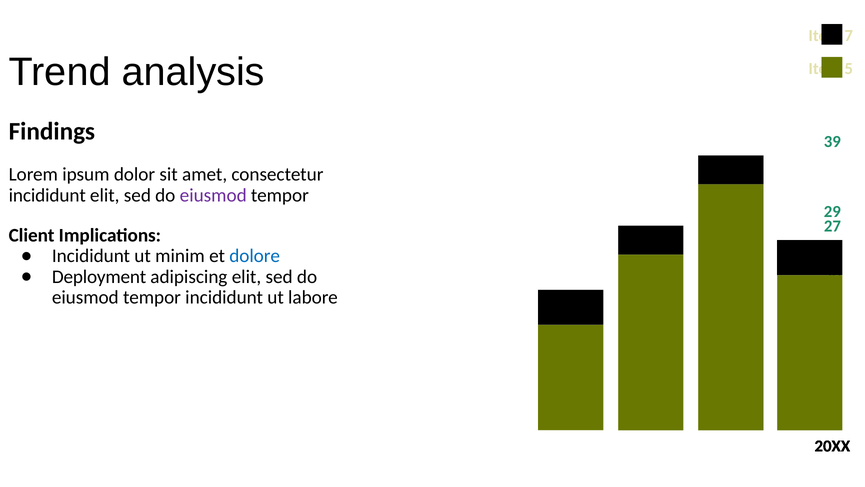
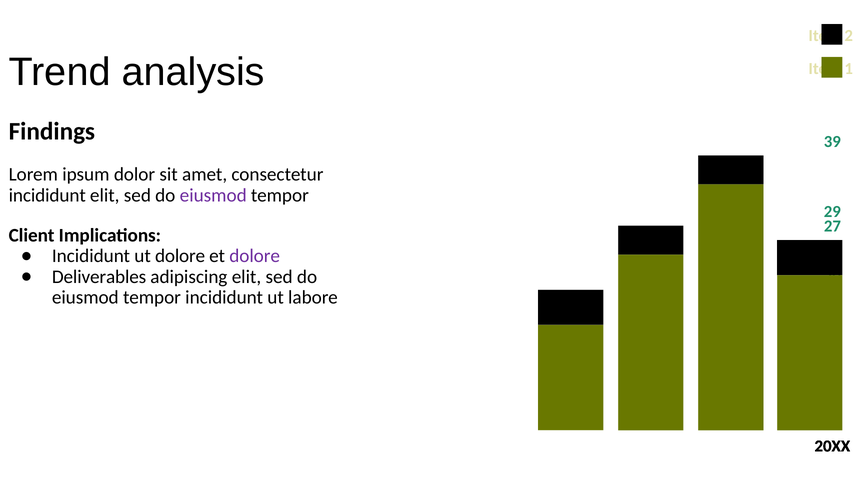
7: 7 -> 2 (849, 36)
5: 5 -> 1 (849, 68)
ut minim: minim -> dolore (180, 256)
dolore colour: blue -> purple (255, 256)
Deployment: Deployment -> Deliverables (99, 277)
